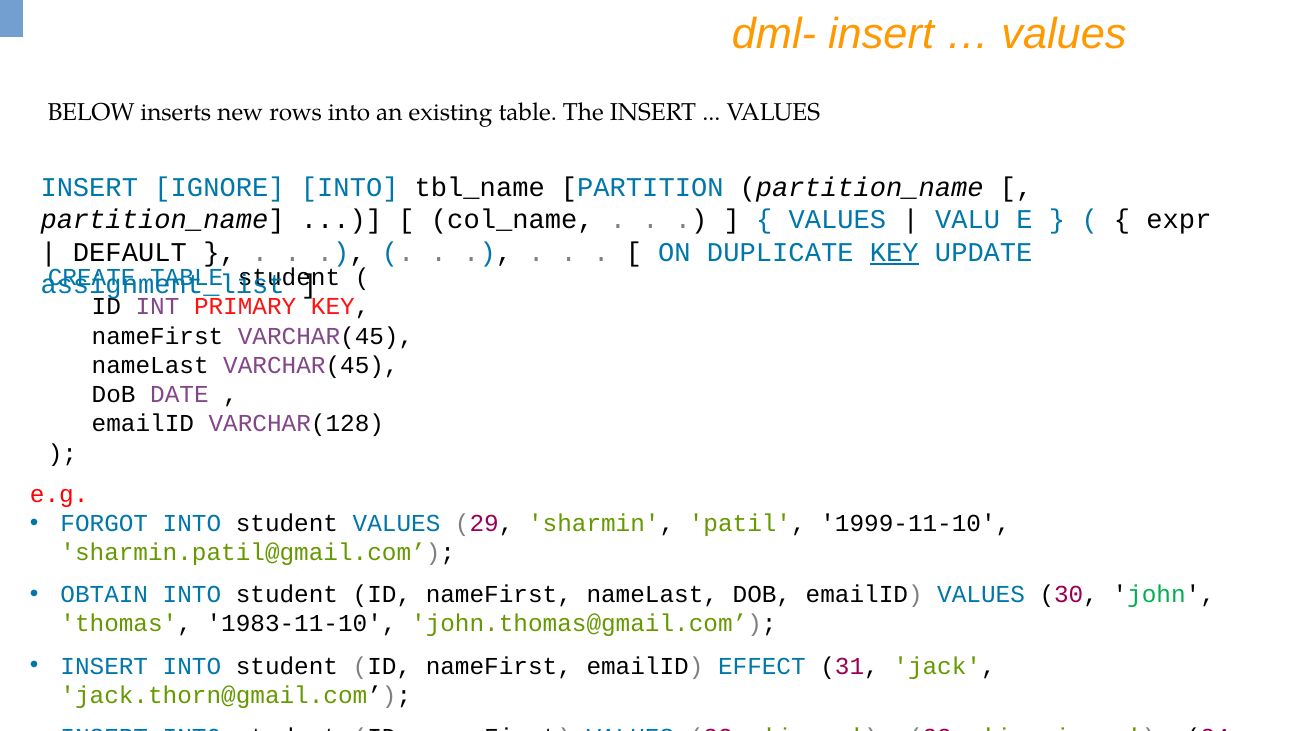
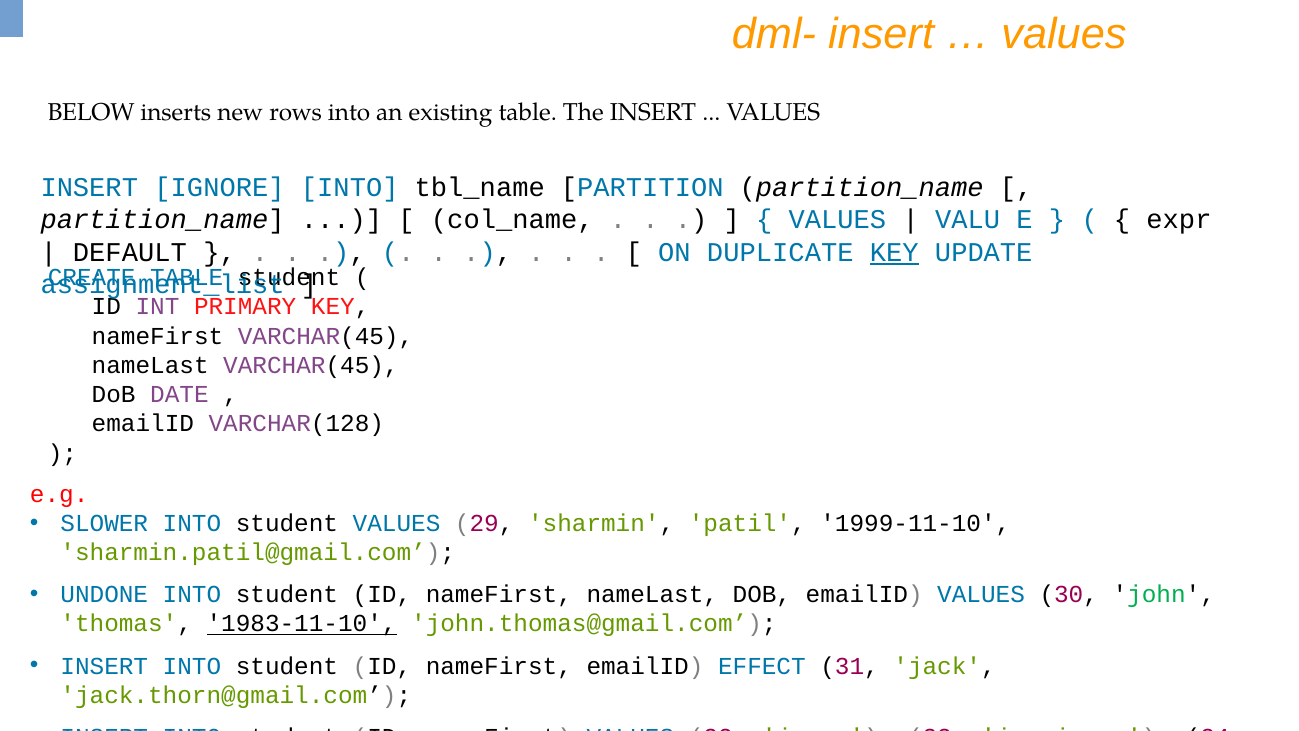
FORGOT: FORGOT -> SLOWER (104, 523)
OBTAIN: OBTAIN -> UNDONE (104, 594)
1983-11-10 underline: none -> present (302, 624)
